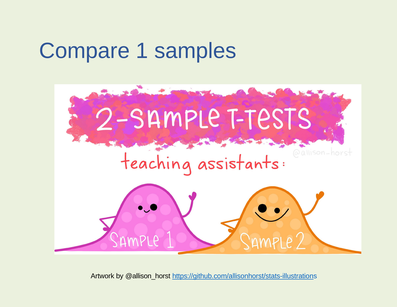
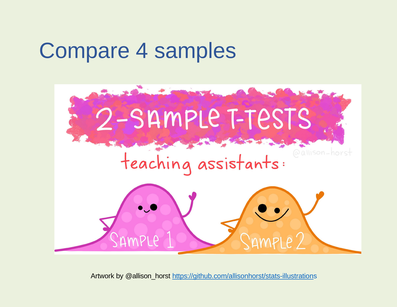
1: 1 -> 4 (142, 51)
